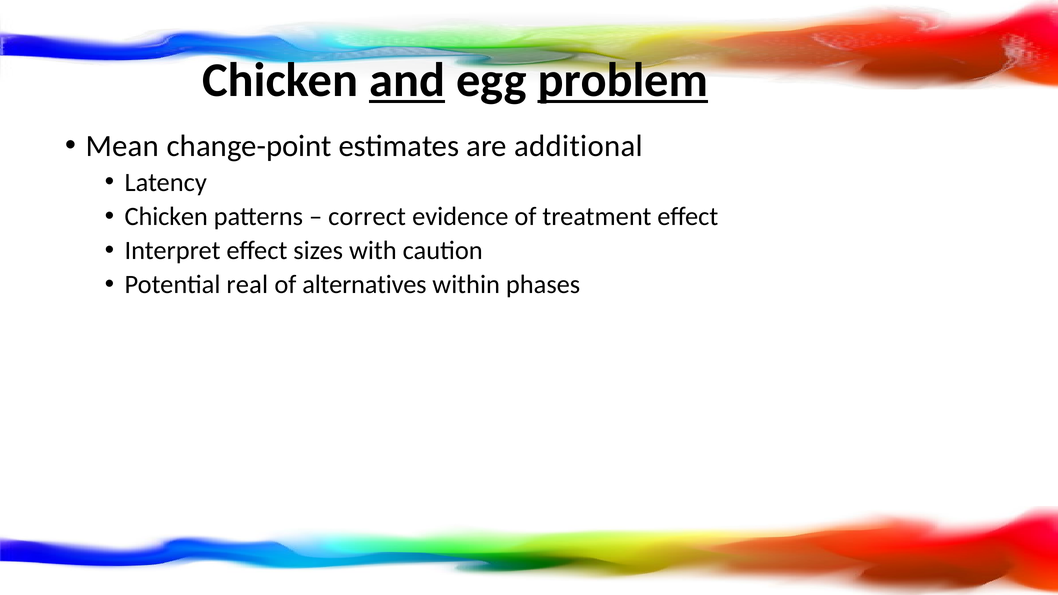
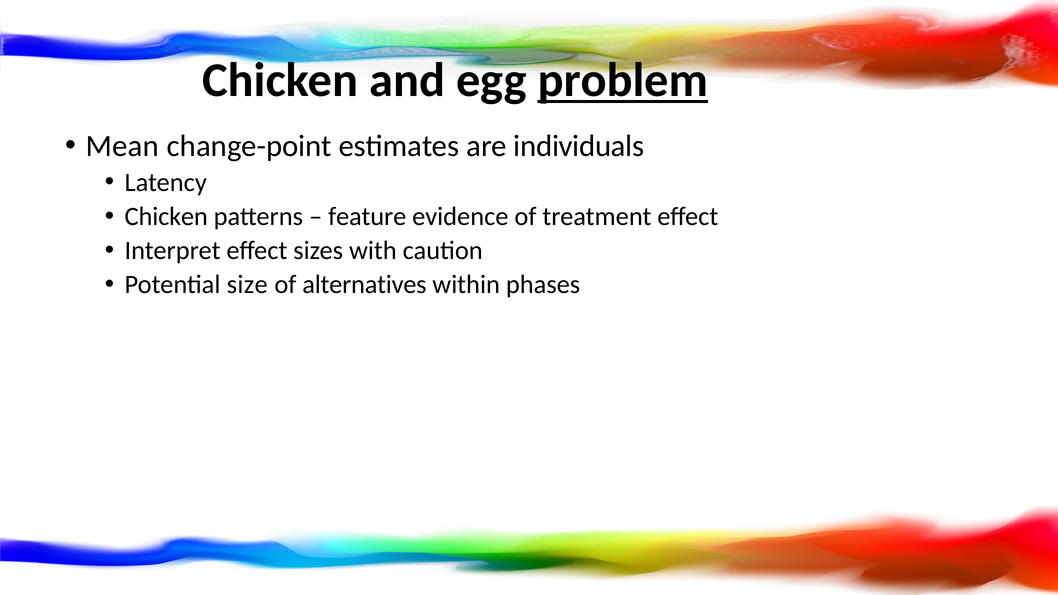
and underline: present -> none (407, 80)
additional: additional -> individuals (579, 146)
correct: correct -> feature (367, 216)
real: real -> size (247, 285)
